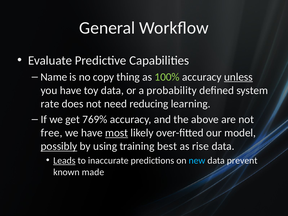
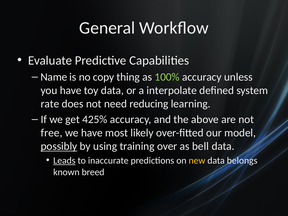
unless underline: present -> none (238, 77)
probability: probability -> interpolate (172, 90)
769%: 769% -> 425% (95, 119)
most underline: present -> none (117, 133)
best: best -> over (167, 146)
rise: rise -> bell (200, 146)
new colour: light blue -> yellow (197, 161)
prevent: prevent -> belongs (242, 161)
made: made -> breed (93, 172)
